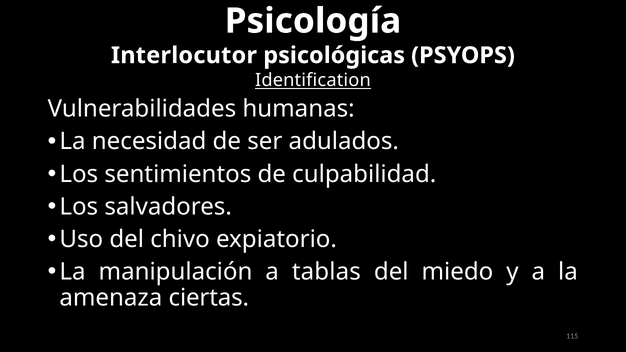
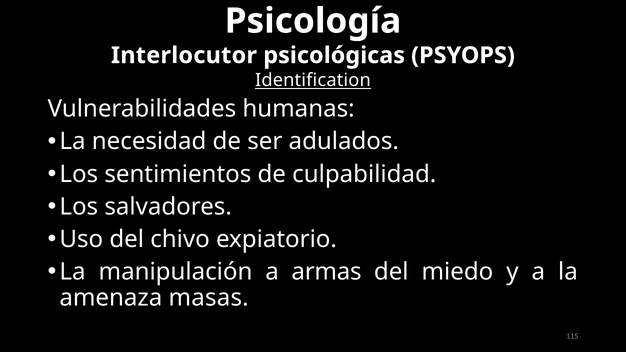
tablas: tablas -> armas (327, 272)
ciertas: ciertas -> masas (209, 298)
